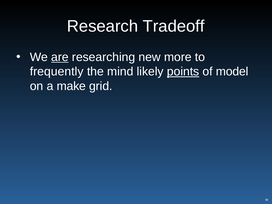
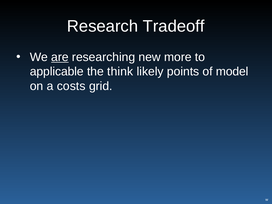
frequently: frequently -> applicable (57, 72)
mind: mind -> think (120, 72)
points underline: present -> none (183, 72)
make: make -> costs (71, 86)
